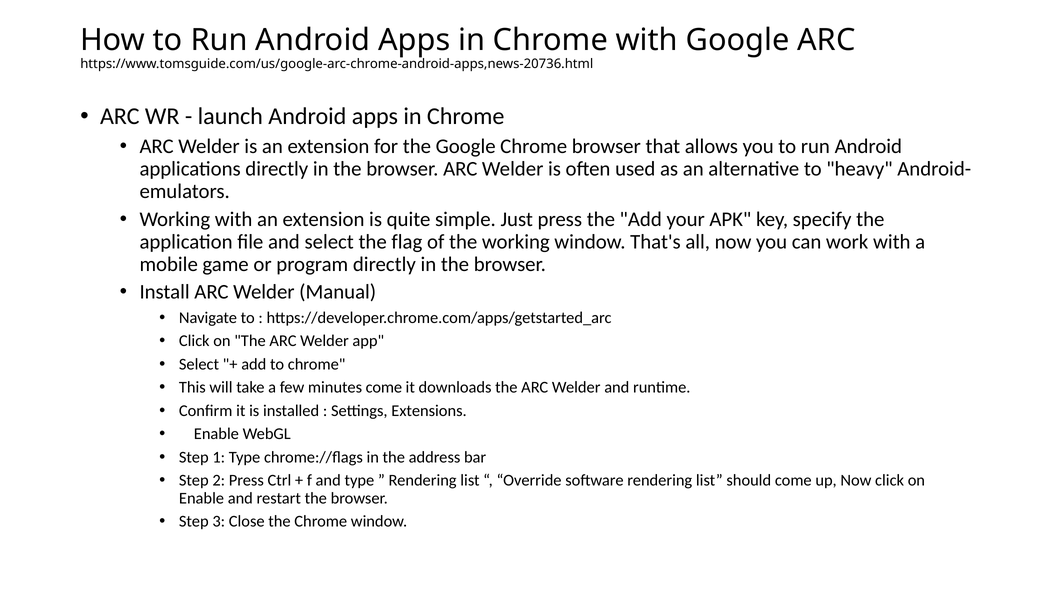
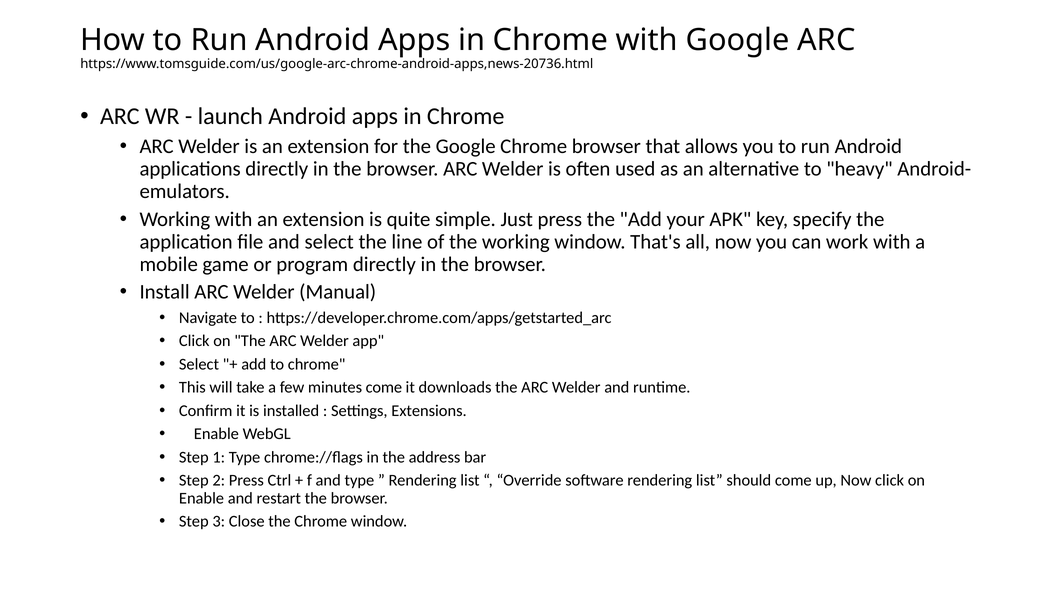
flag: flag -> line (407, 242)
